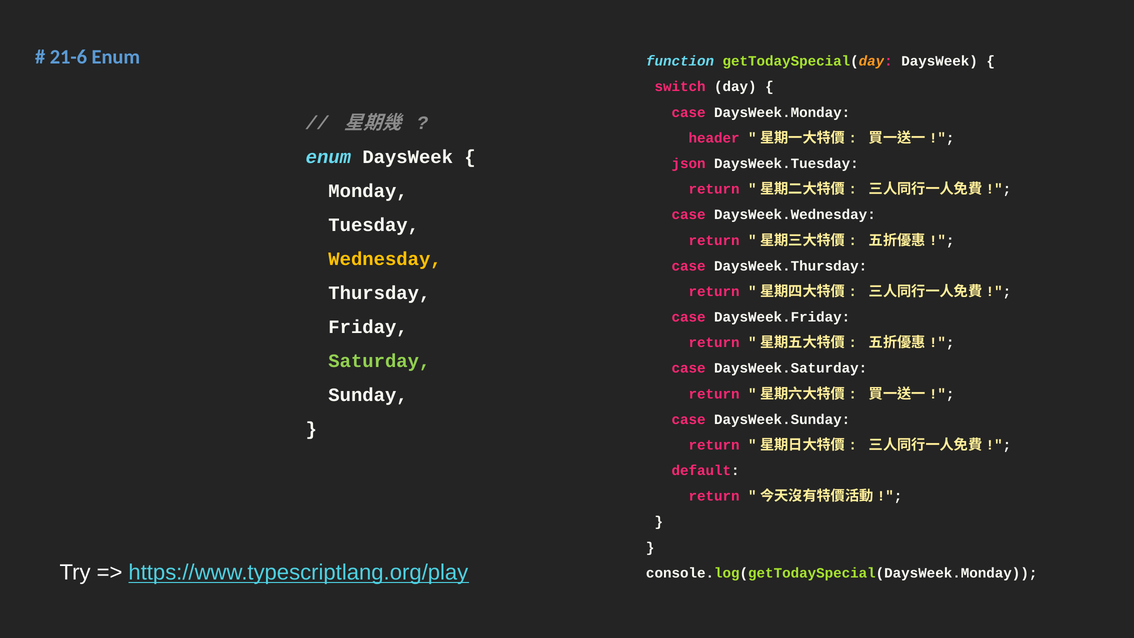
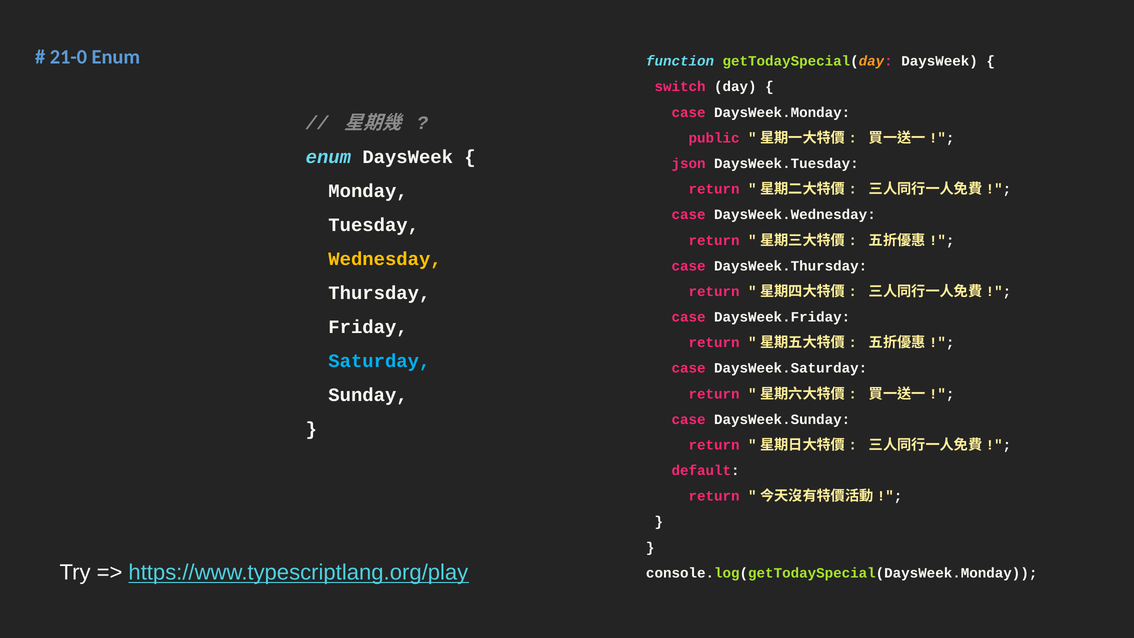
21-6: 21-6 -> 21-0 (68, 57)
header: header -> public (714, 138)
Saturday colour: light green -> light blue (379, 361)
